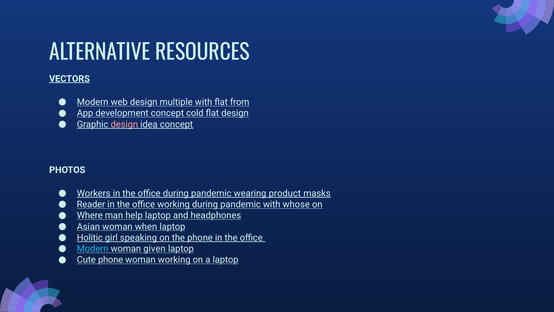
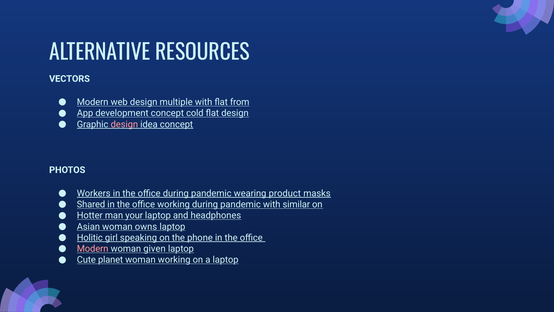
VECTORS underline: present -> none (70, 79)
Reader: Reader -> Shared (91, 204)
whose: whose -> similar (296, 204)
Where: Where -> Hotter (90, 215)
help: help -> your (134, 215)
when: when -> owns (146, 226)
Modern colour: light blue -> pink (93, 249)
Cute phone: phone -> planet (111, 260)
